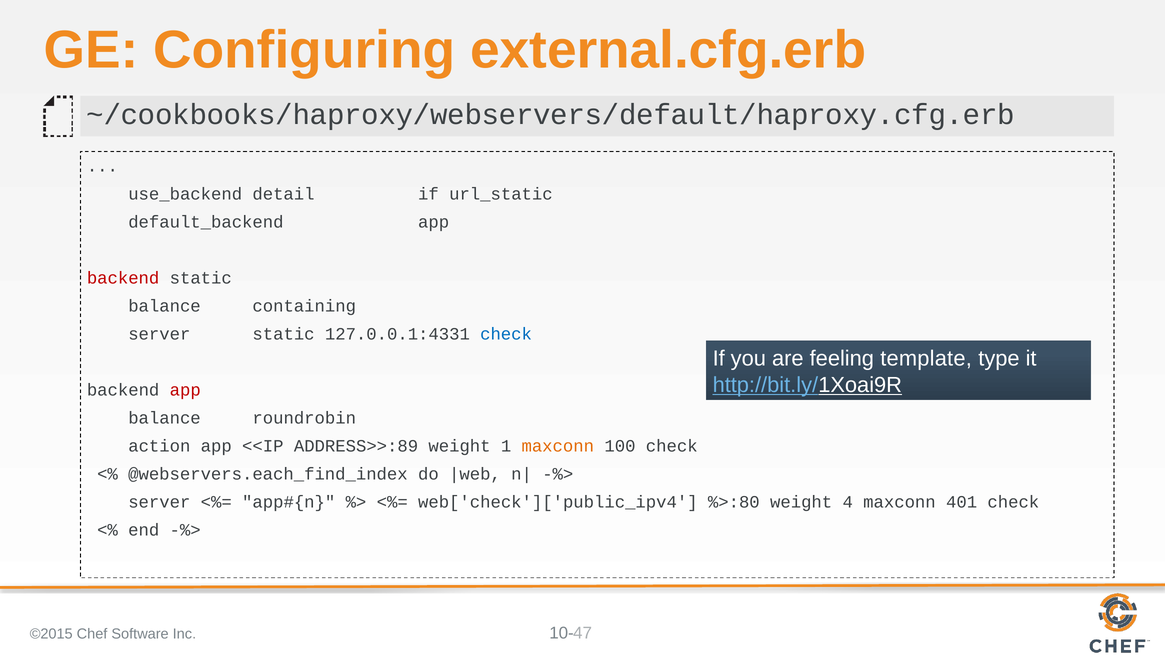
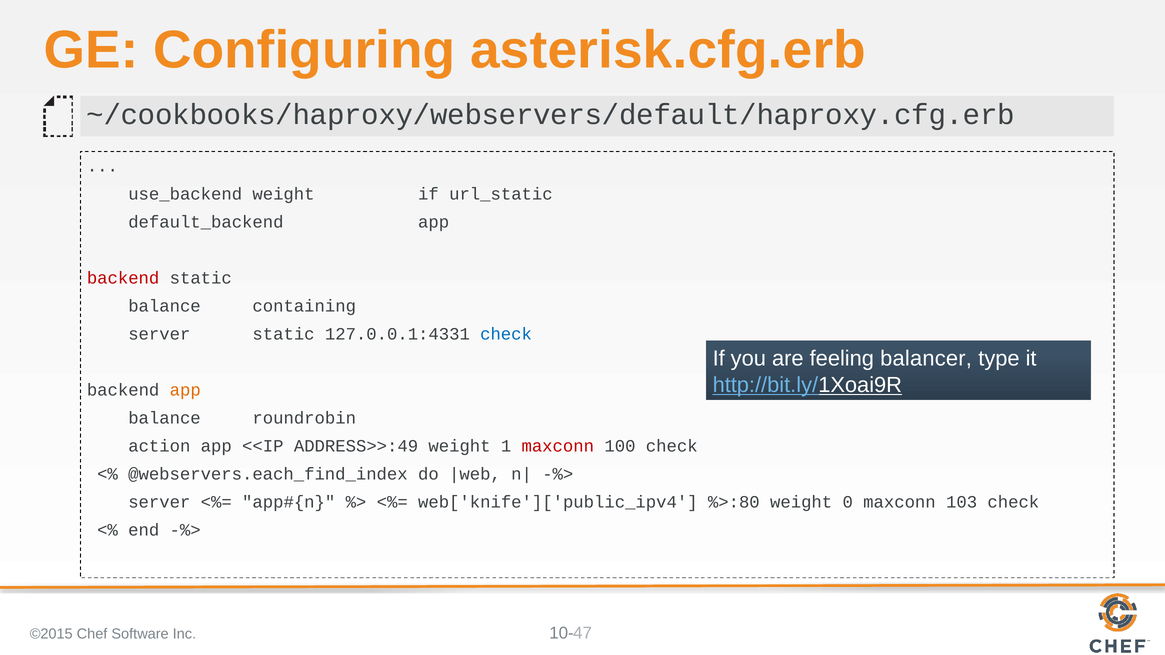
external.cfg.erb: external.cfg.erb -> asterisk.cfg.erb (668, 50)
use_backend detail: detail -> weight (283, 194)
template: template -> balancer (926, 359)
app colour: red -> orange (185, 390)
ADDRESS>>:89: ADDRESS>>:89 -> ADDRESS>>:49 (356, 446)
maxconn colour: orange -> red (558, 446)
web['check']['public_ipv4: web['check']['public_ipv4 -> web['knife']['public_ipv4 (558, 502)
4: 4 -> 0 (848, 502)
401: 401 -> 103 (962, 502)
